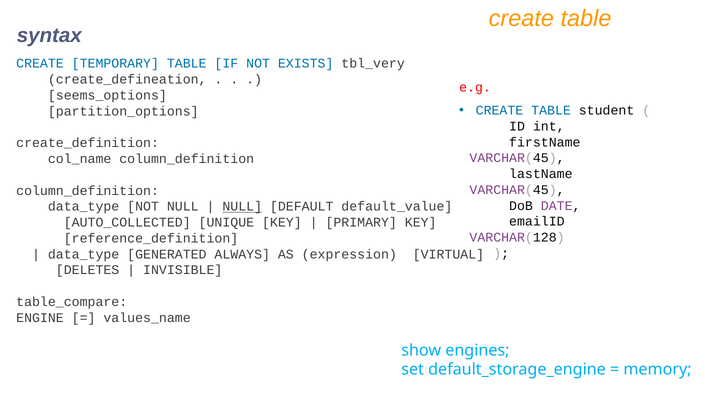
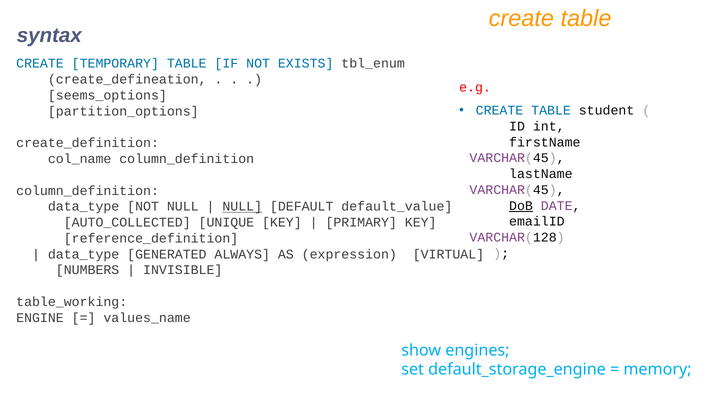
tbl_very: tbl_very -> tbl_enum (373, 64)
DoB underline: none -> present (521, 205)
DELETES: DELETES -> NUMBERS (88, 270)
table_compare: table_compare -> table_working (72, 301)
